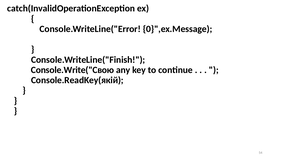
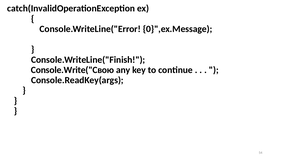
Console.ReadKey(якій: Console.ReadKey(якій -> Console.ReadKey(args (77, 80)
